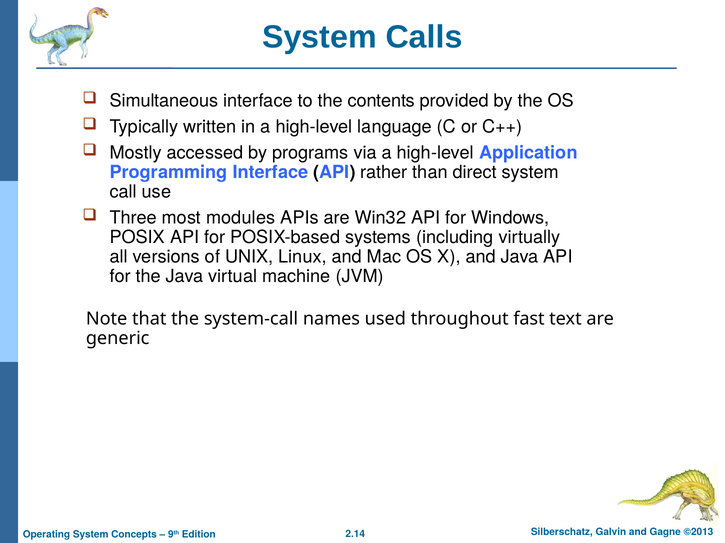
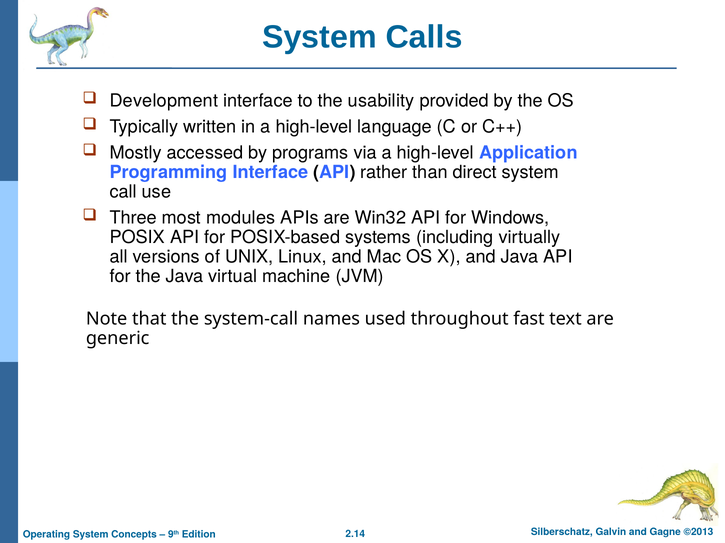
Simultaneous: Simultaneous -> Development (164, 101)
contents: contents -> usability (381, 101)
